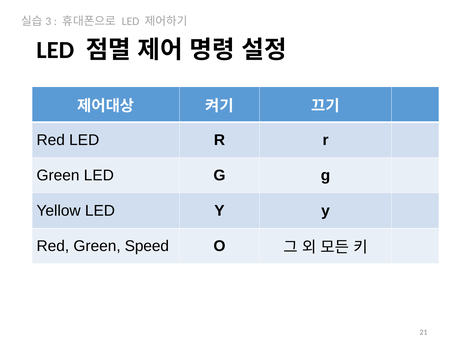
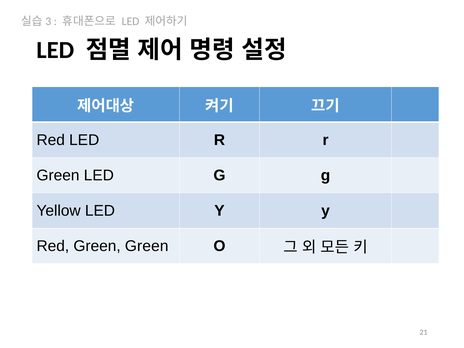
Green Speed: Speed -> Green (147, 246)
